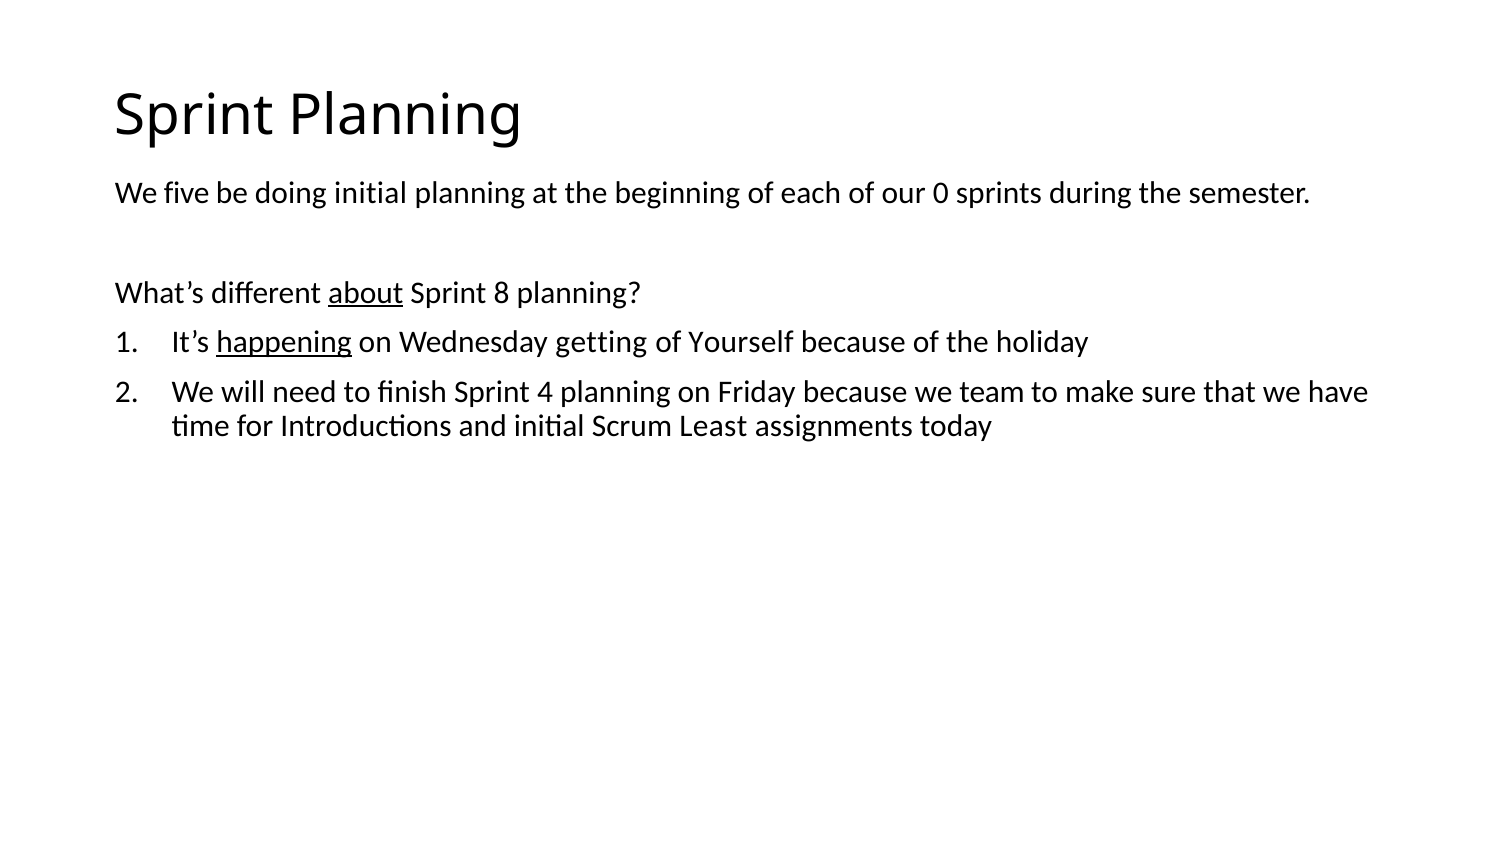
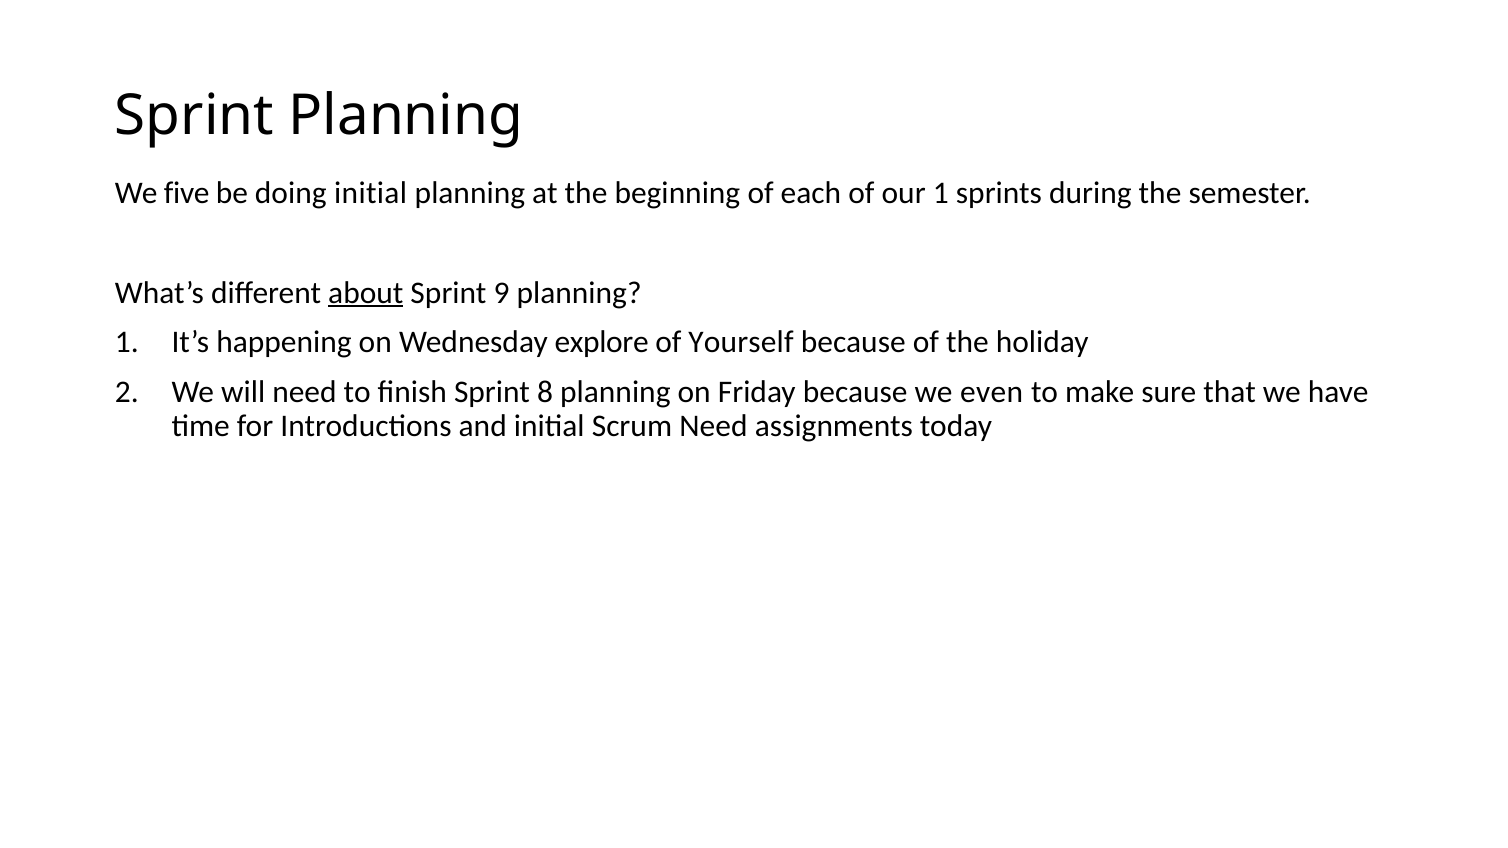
our 0: 0 -> 1 (941, 194)
8: 8 -> 9 (501, 293)
happening underline: present -> none (284, 343)
getting: getting -> explore (602, 343)
4: 4 -> 8 (545, 392)
team: team -> even (992, 392)
Scrum Least: Least -> Need (713, 426)
